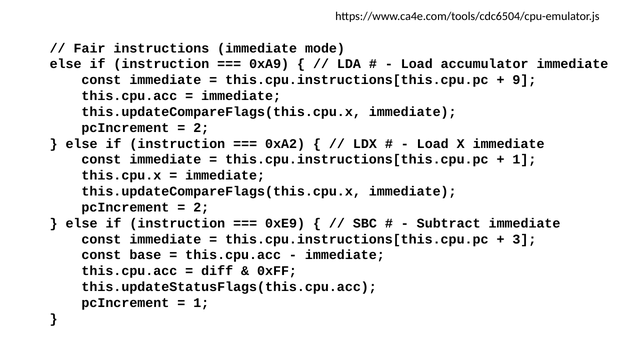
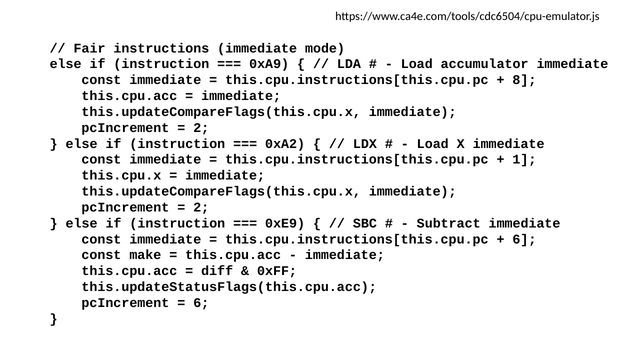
9: 9 -> 8 (524, 80)
3: 3 -> 6 (524, 239)
base: base -> make (145, 255)
1: 1 -> 6 (201, 303)
